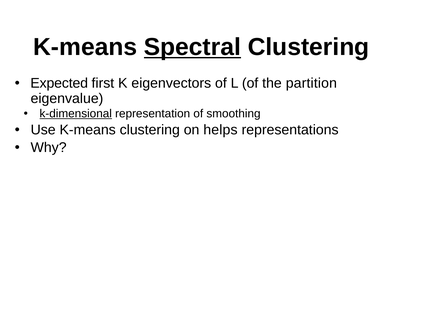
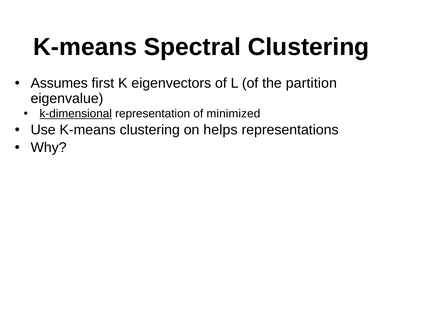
Spectral underline: present -> none (192, 47)
Expected: Expected -> Assumes (59, 83)
smoothing: smoothing -> minimized (233, 114)
